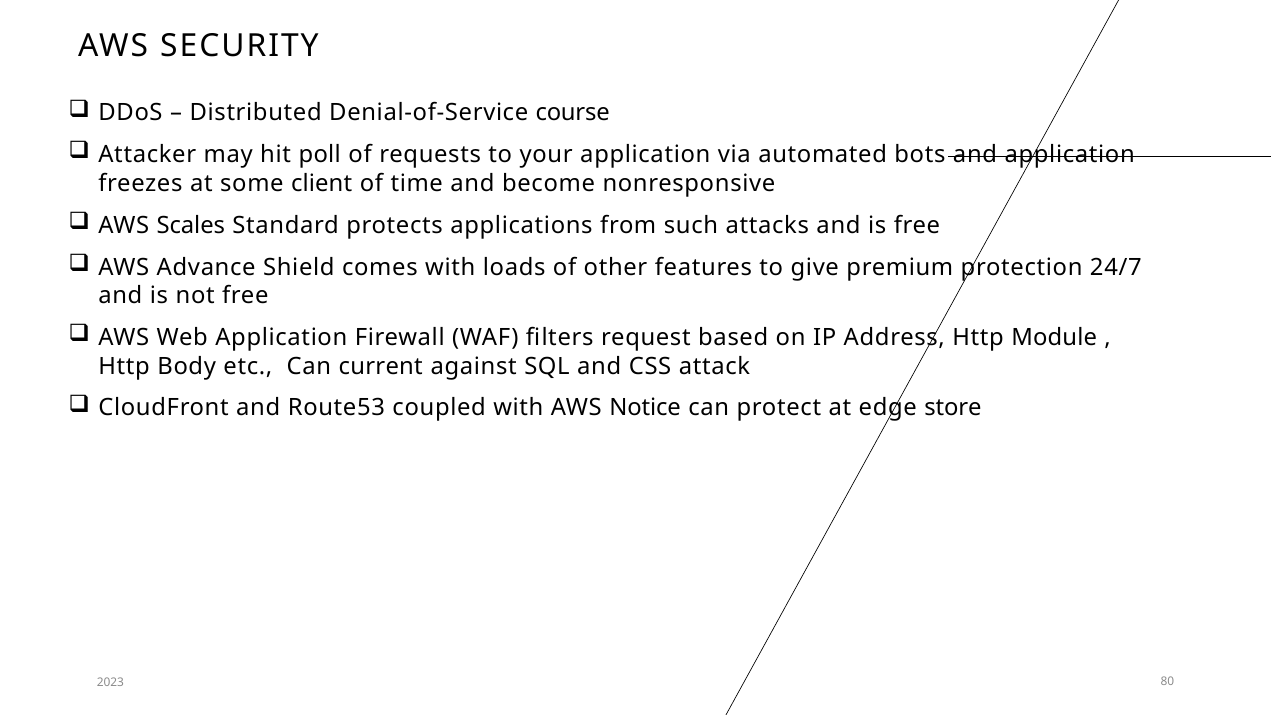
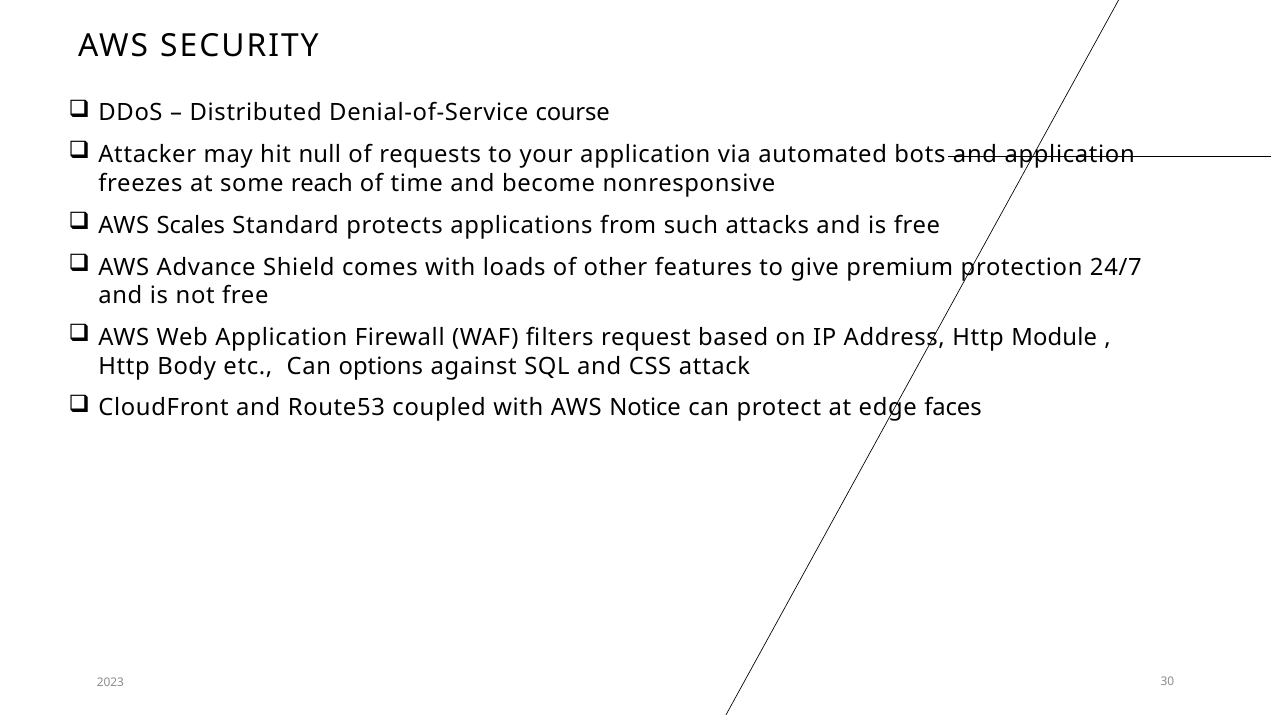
poll: poll -> null (320, 155)
client: client -> reach (322, 183)
current: current -> options (381, 366)
store: store -> faces (953, 408)
80: 80 -> 30 (1167, 682)
